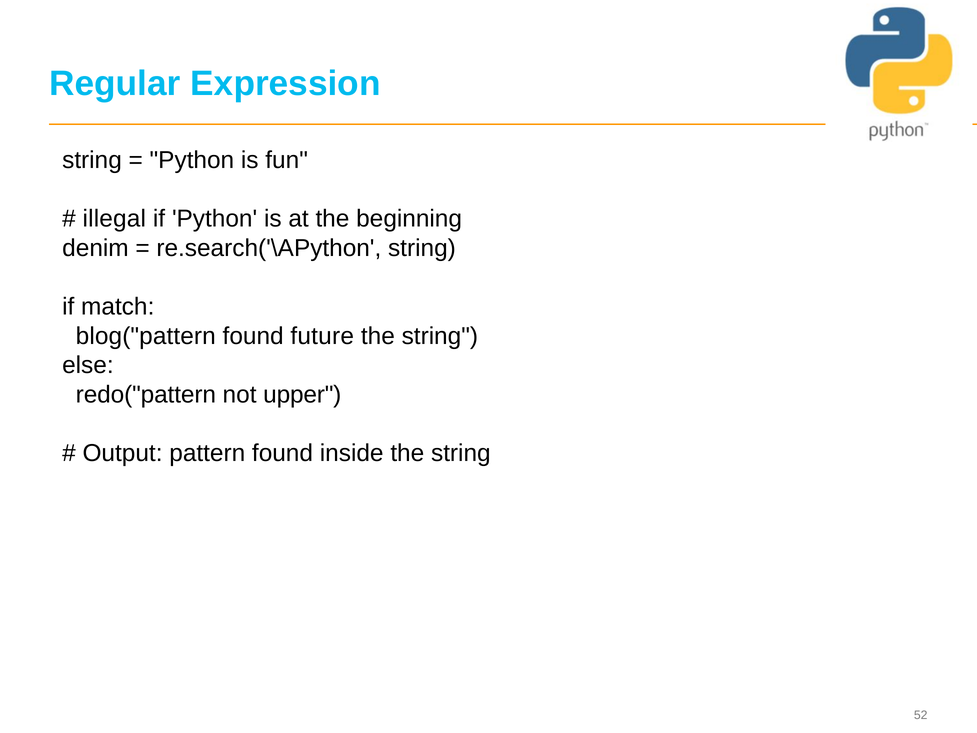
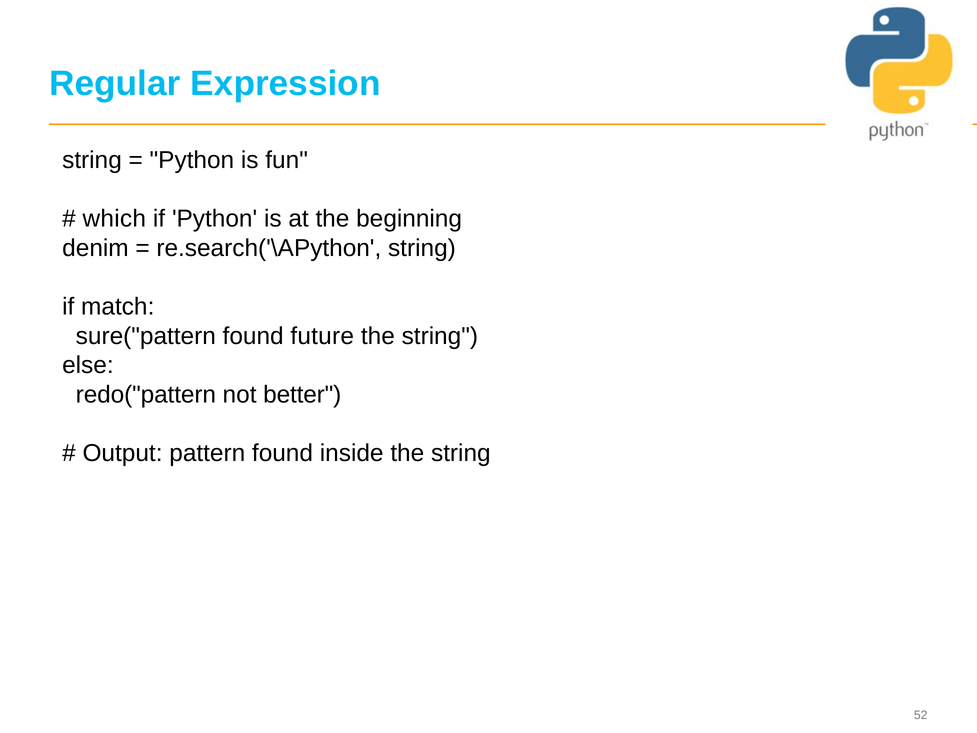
illegal: illegal -> which (114, 219)
blog("pattern: blog("pattern -> sure("pattern (146, 336)
upper: upper -> better (302, 395)
